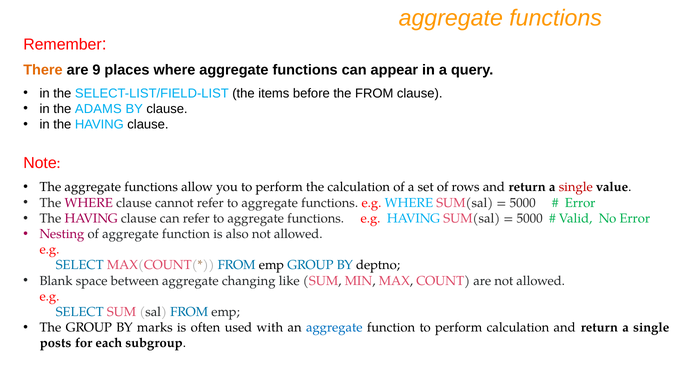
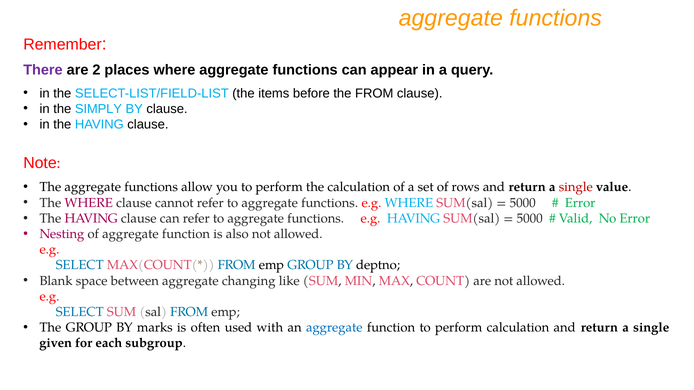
There colour: orange -> purple (43, 70)
9: 9 -> 2 (96, 70)
ADAMS: ADAMS -> SIMPLY (98, 109)
posts: posts -> given (56, 344)
